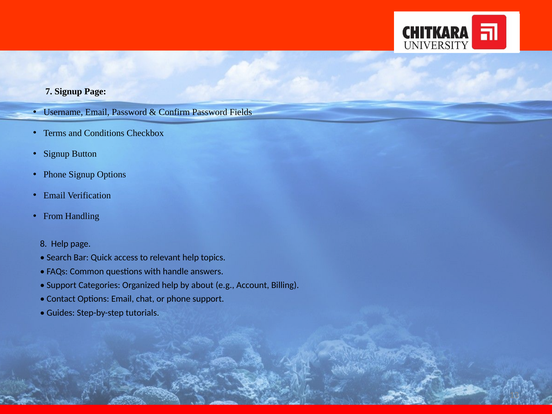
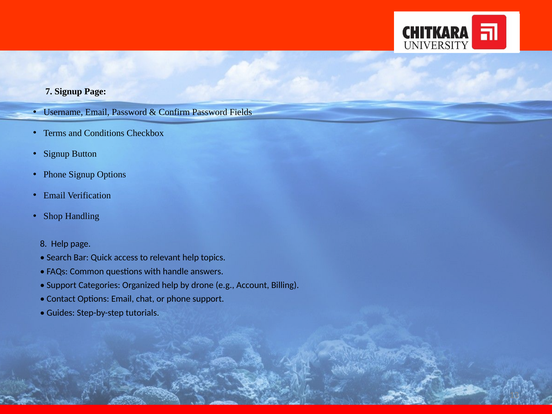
From: From -> Shop (53, 216)
about: about -> drone (202, 285)
